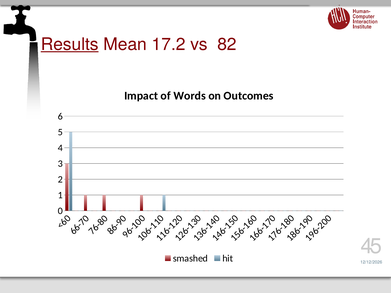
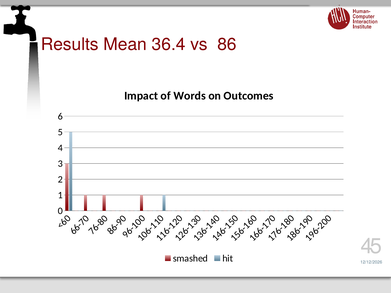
Results underline: present -> none (70, 44)
17.2: 17.2 -> 36.4 (169, 44)
82: 82 -> 86 (227, 44)
